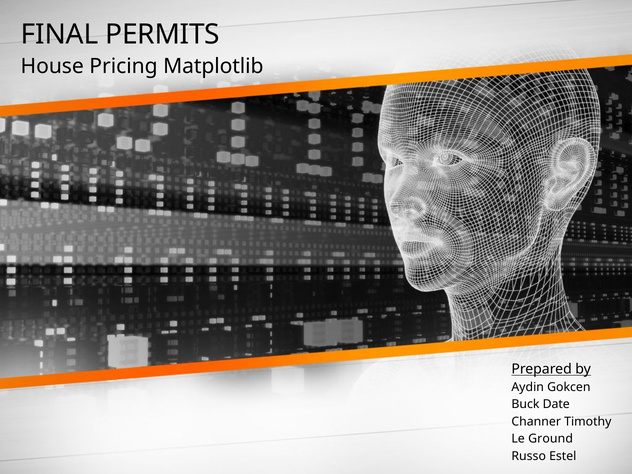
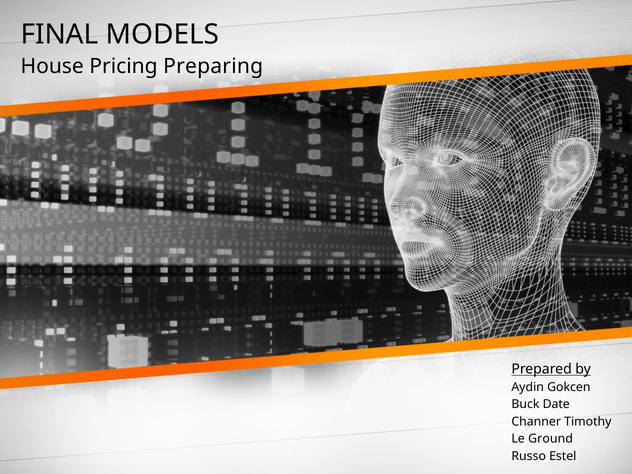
PERMITS: PERMITS -> MODELS (162, 34)
Matplotlib: Matplotlib -> Preparing (213, 66)
